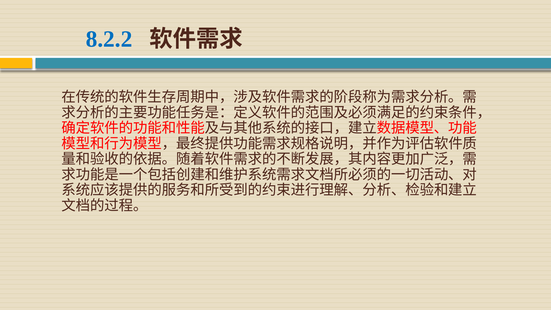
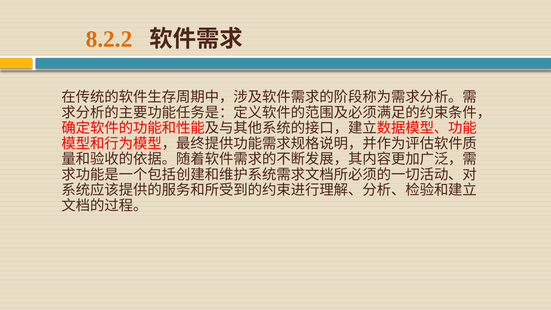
8.2.2 colour: blue -> orange (109, 39)
